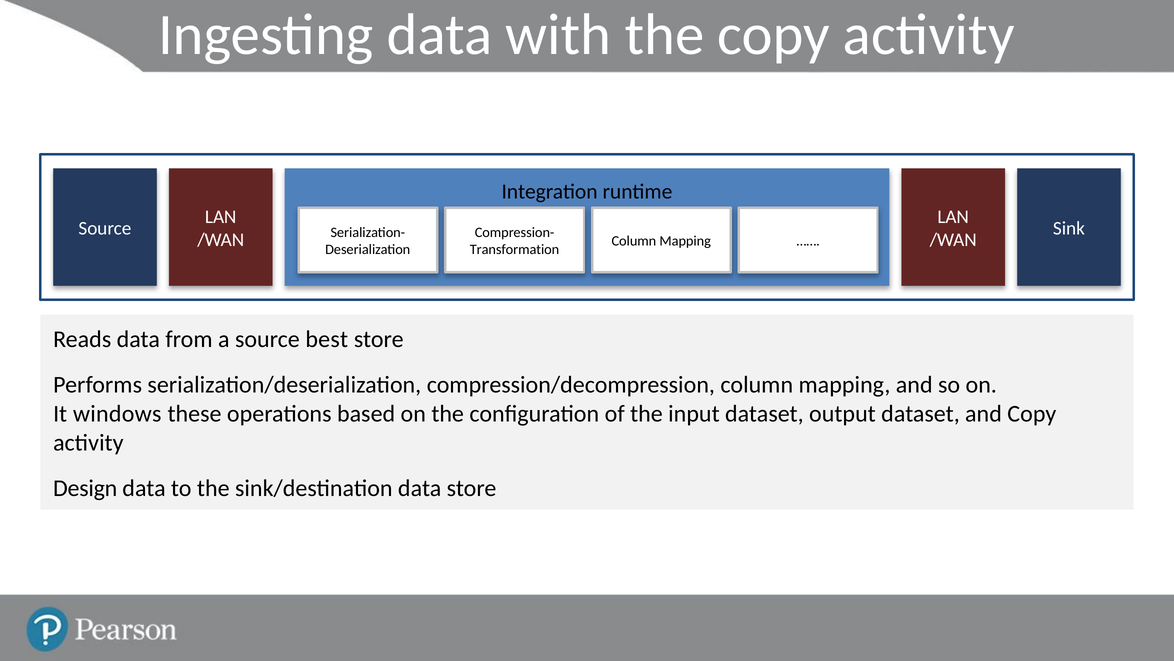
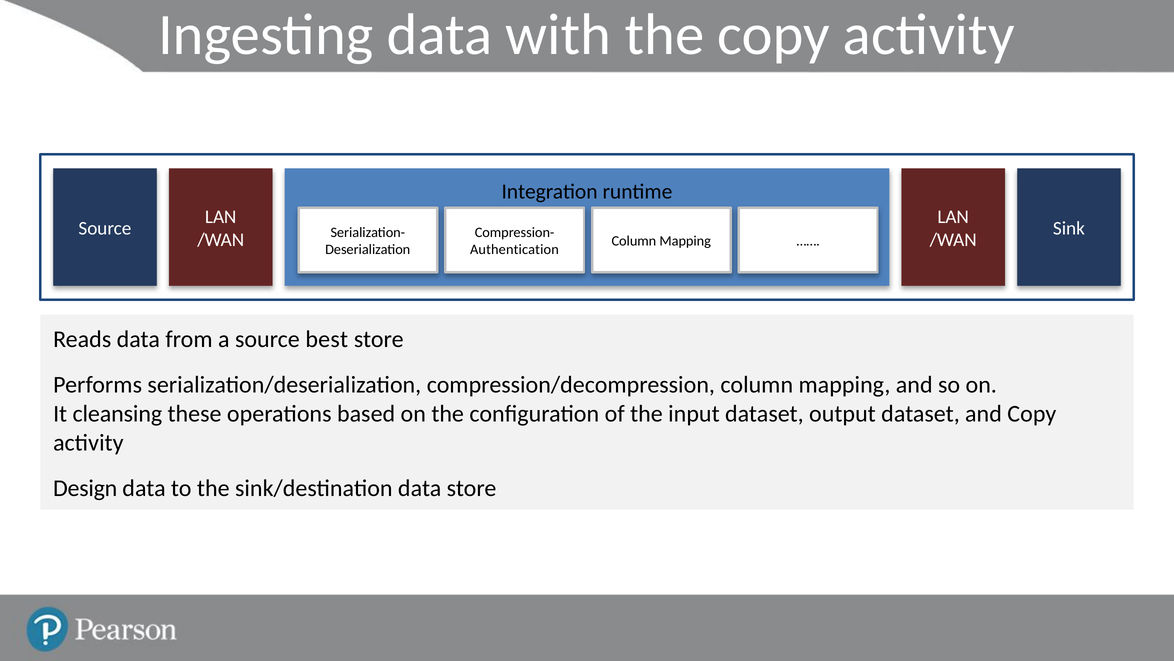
Transformation: Transformation -> Authentication (514, 249)
windows: windows -> cleansing (117, 413)
